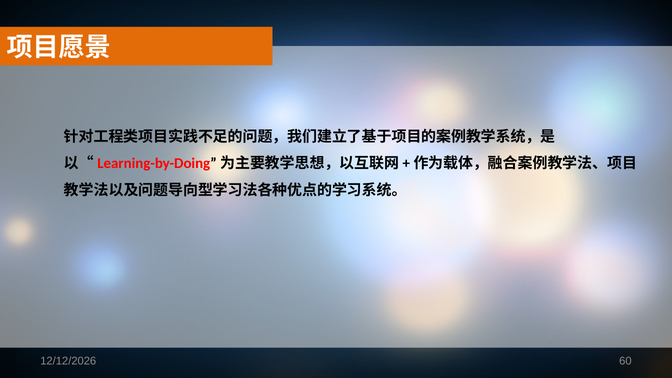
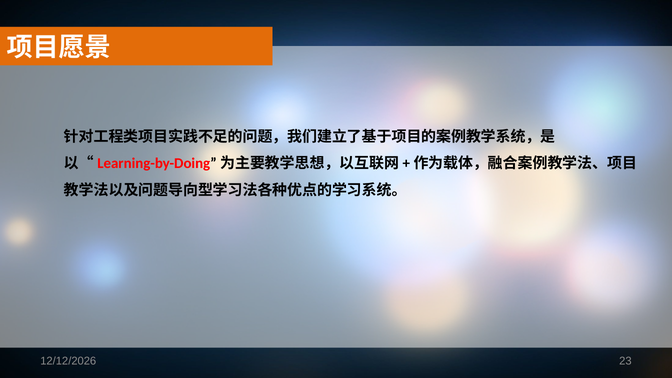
60: 60 -> 23 (625, 361)
